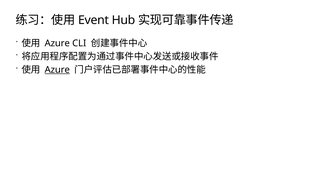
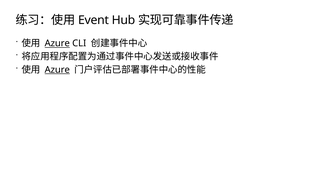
Azure underline: none -> present (57, 43)
